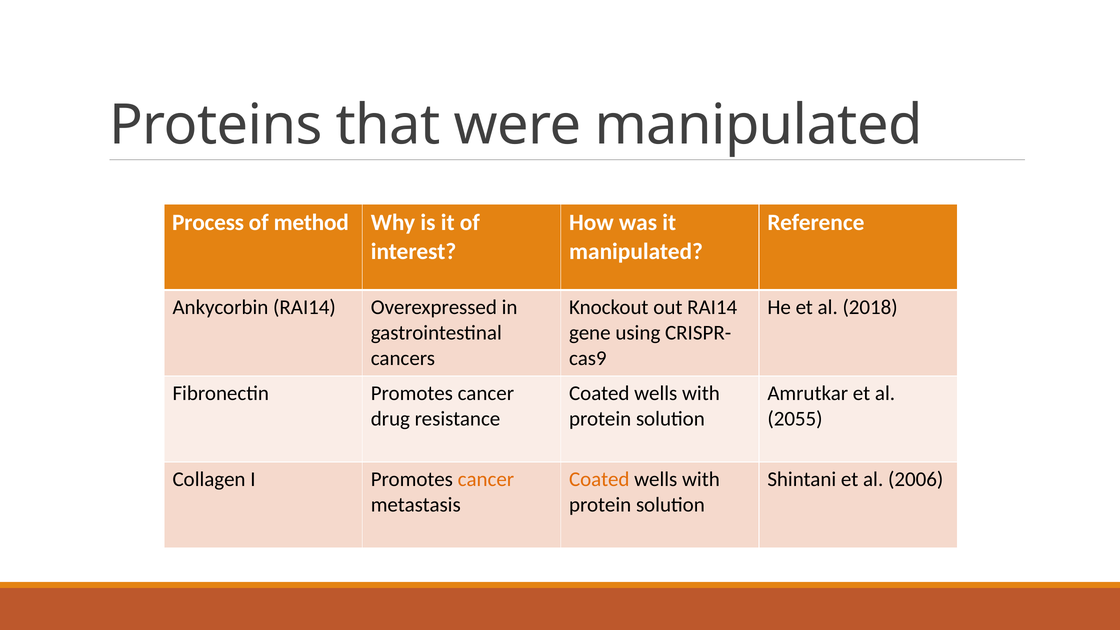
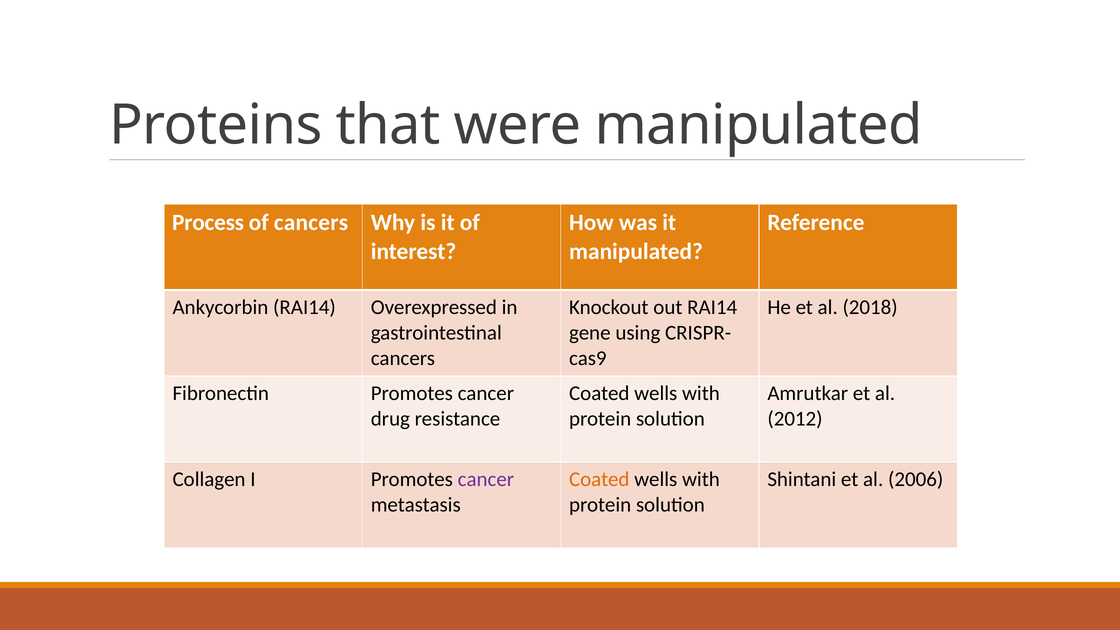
of method: method -> cancers (311, 223)
2055: 2055 -> 2012 (795, 419)
cancer colour: orange -> purple (486, 479)
